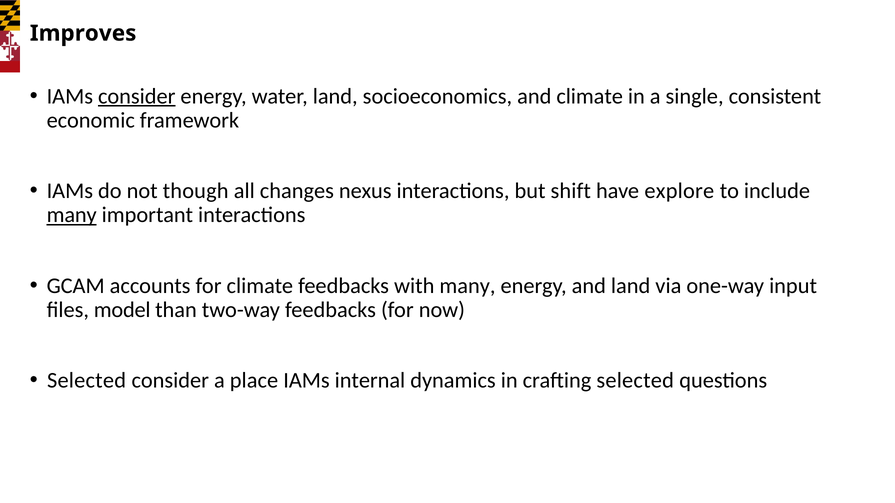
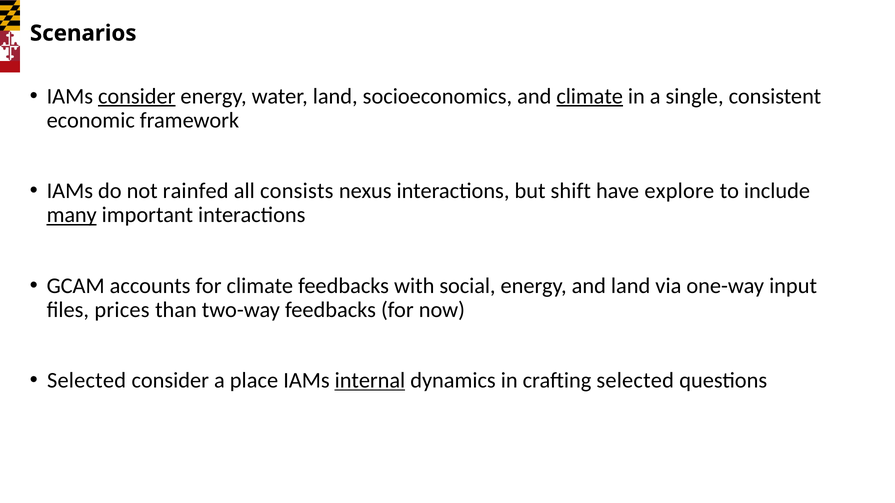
Improves: Improves -> Scenarios (83, 33)
climate underline: none -> present (590, 96)
though: though -> rainfed (196, 191)
changes: changes -> consists (297, 191)
with many: many -> social (467, 286)
model: model -> prices (122, 310)
internal underline: none -> present (370, 381)
